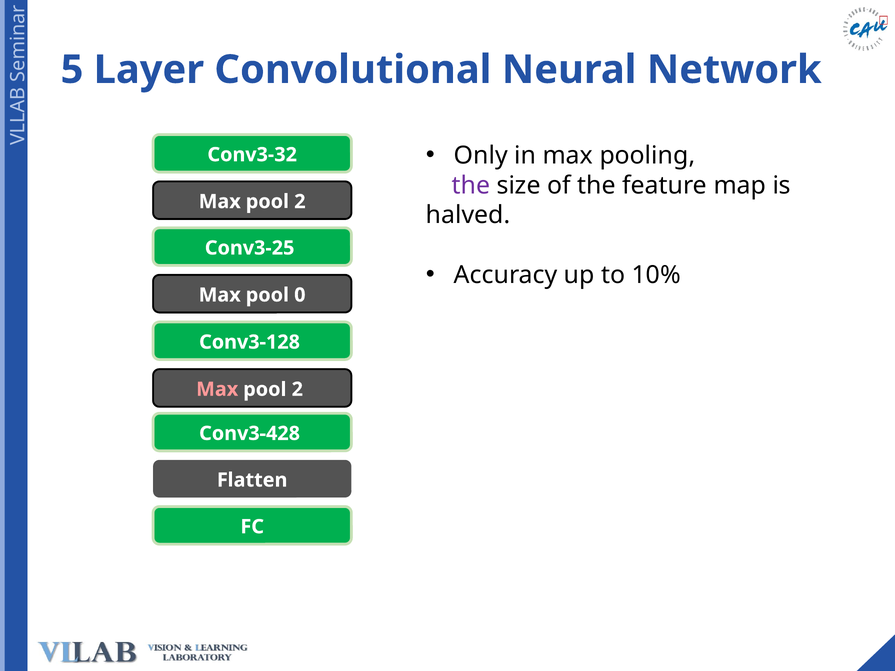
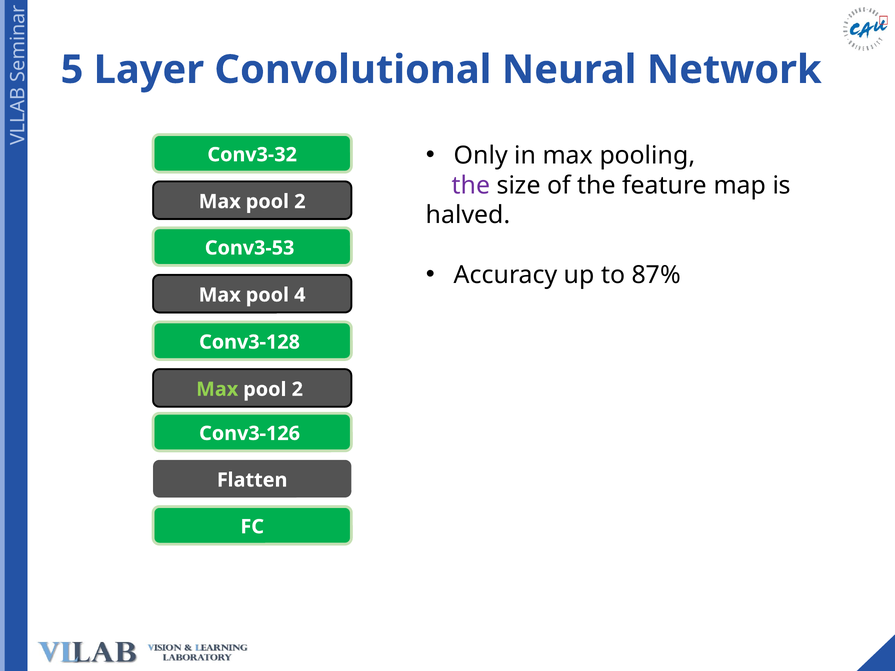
Conv3-25: Conv3-25 -> Conv3-53 (250, 248)
10%: 10% -> 87% (656, 275)
0: 0 -> 4 (300, 295)
Max colour: pink -> light green (217, 389)
Conv3-428: Conv3-428 -> Conv3-126 (250, 434)
